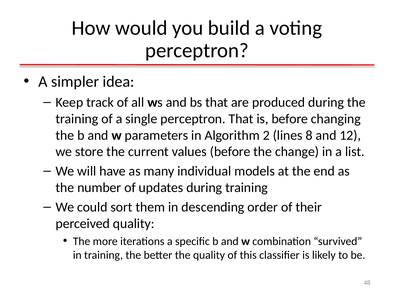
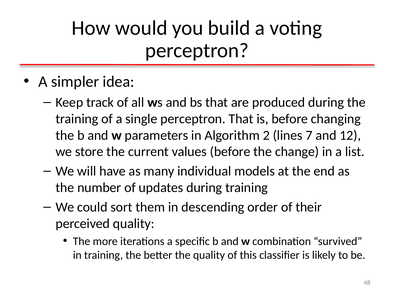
8: 8 -> 7 (309, 135)
